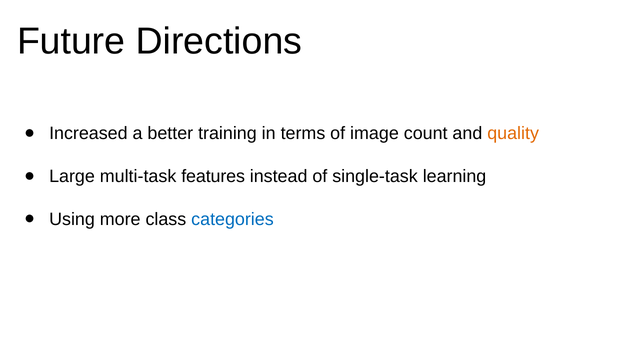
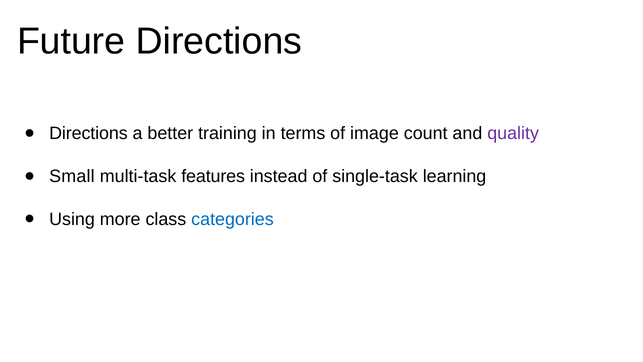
Increased: Increased -> Directions (88, 133)
quality colour: orange -> purple (513, 133)
Large: Large -> Small (72, 176)
